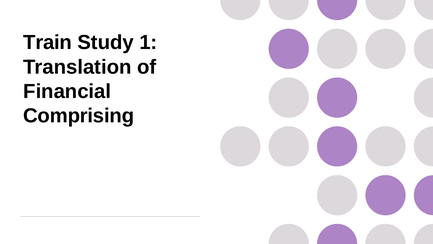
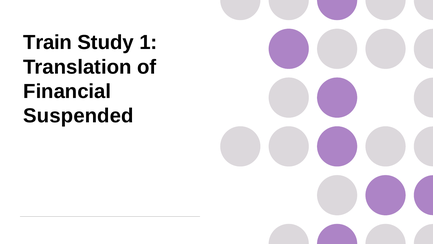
Comprising: Comprising -> Suspended (78, 116)
